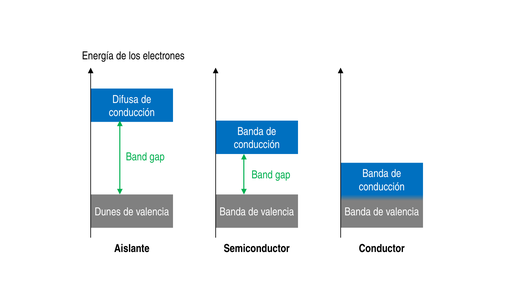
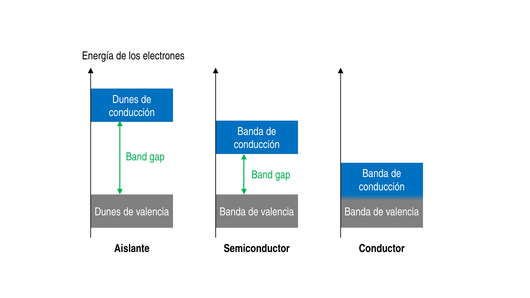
Difusa: Difusa -> Dunes (125, 99)
